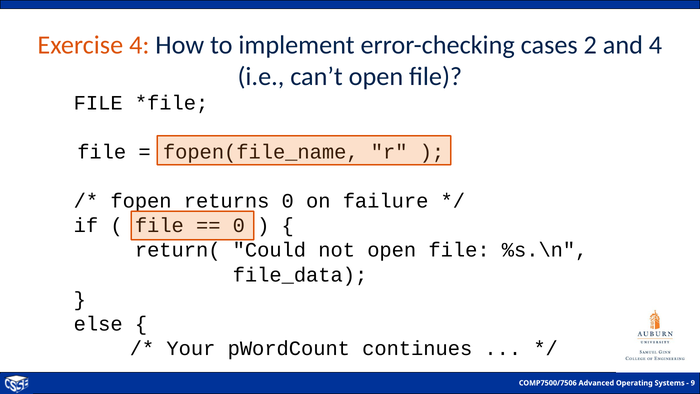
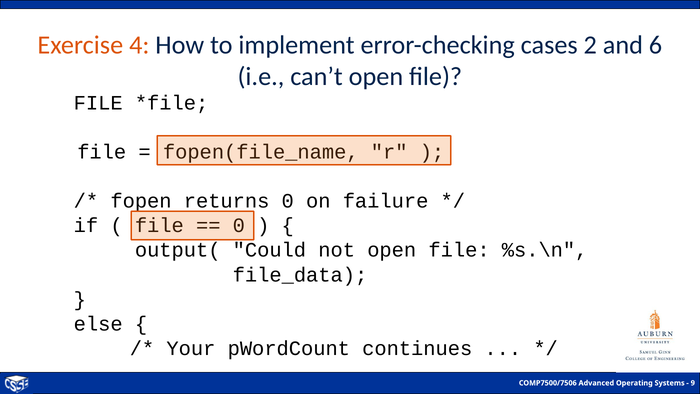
and 4: 4 -> 6 (656, 45)
return(: return( -> output( (178, 250)
